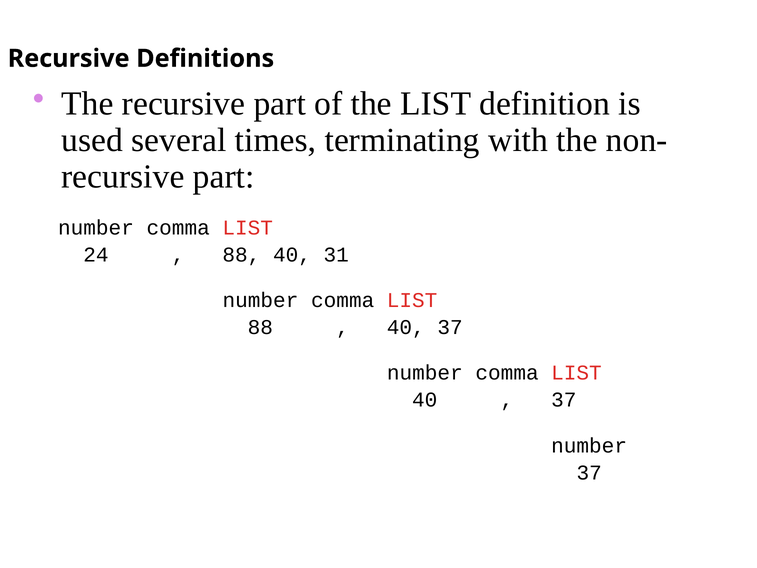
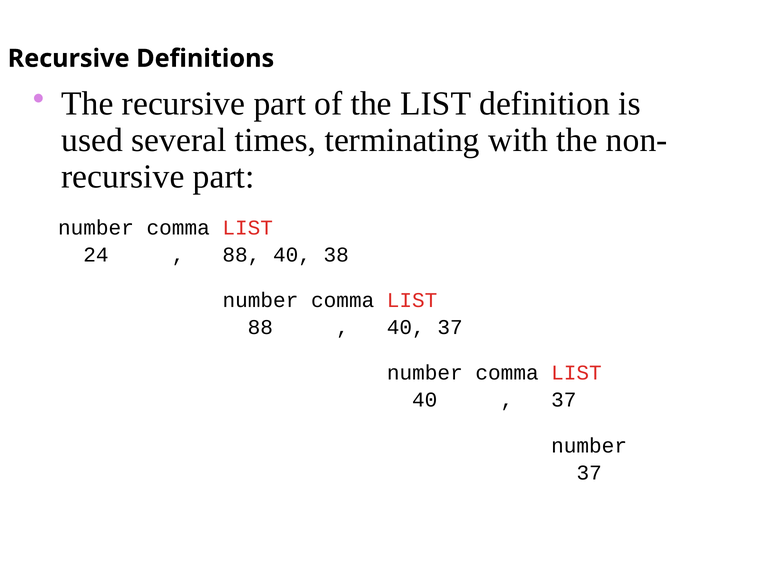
31: 31 -> 38 (336, 254)
